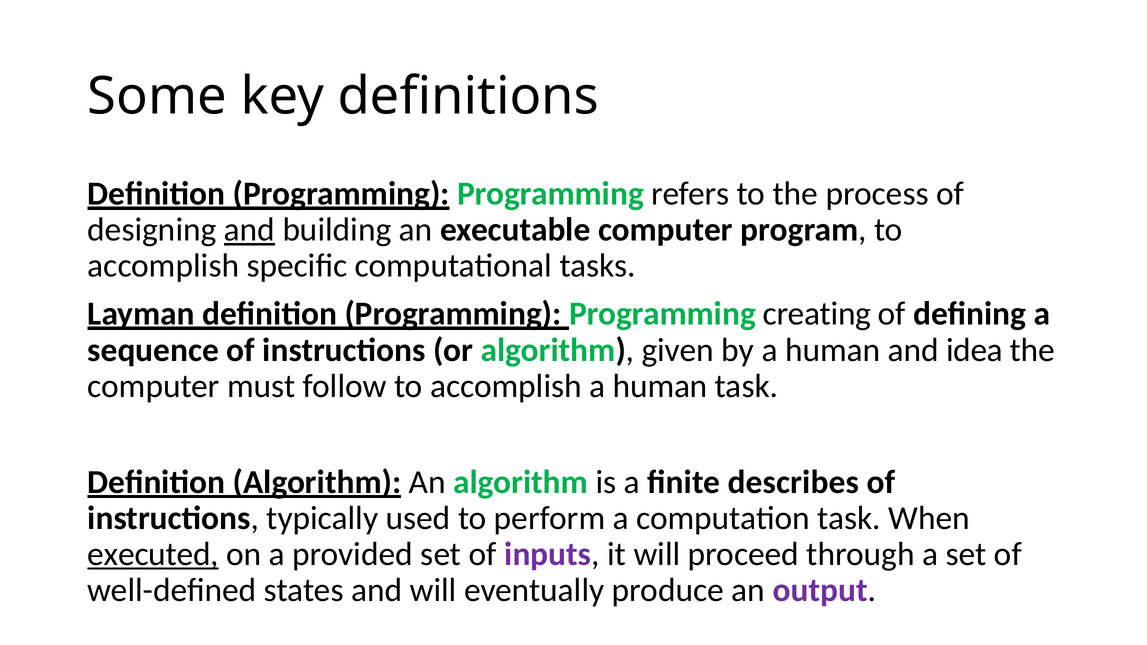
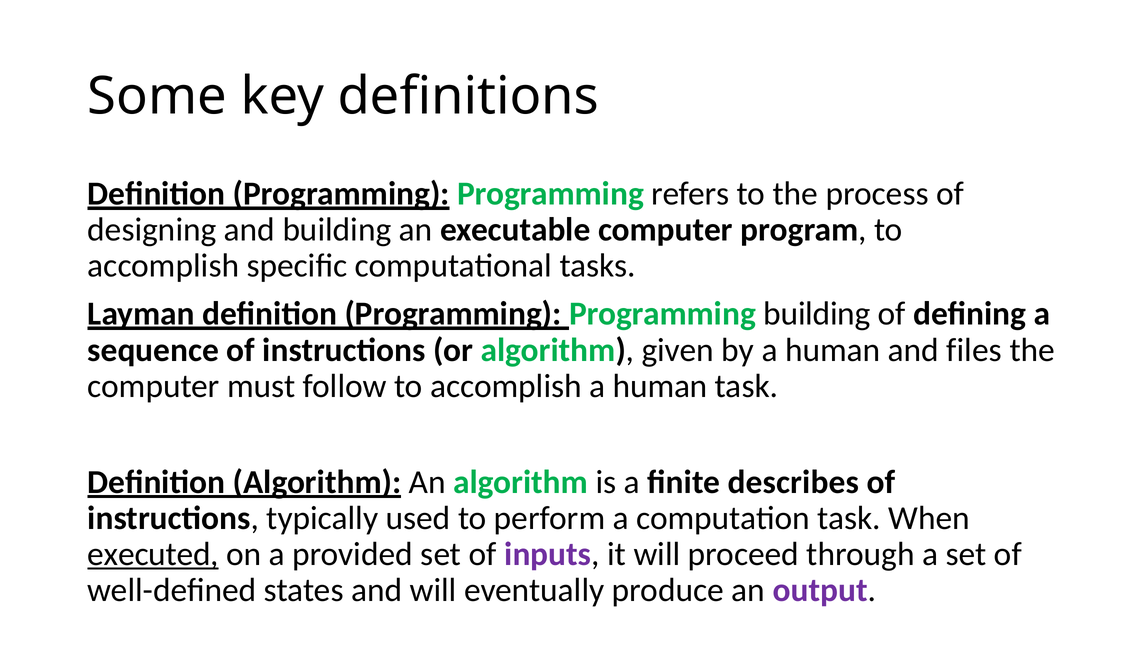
and underline: present -> none (249, 230)
Programming creating: creating -> building (817, 314)
idea: idea -> files (974, 350)
